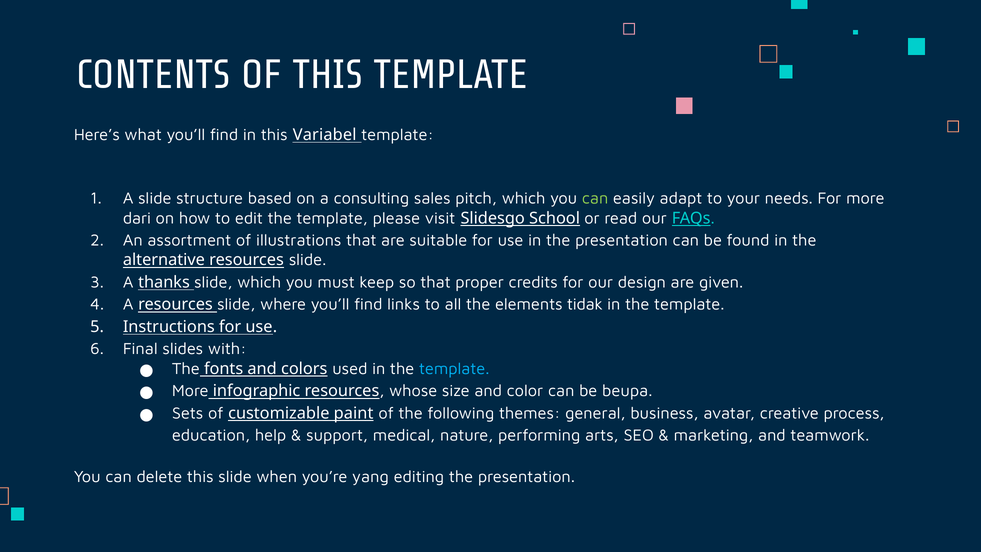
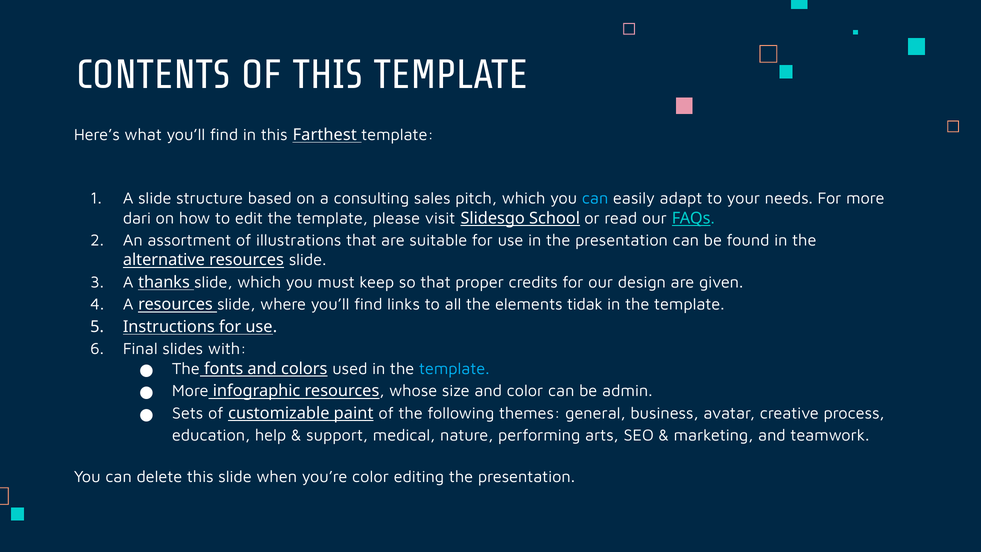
Variabel: Variabel -> Farthest (325, 135)
can colour: light green -> light blue (595, 198)
beupa: beupa -> admin (627, 391)
you’re yang: yang -> color (371, 477)
